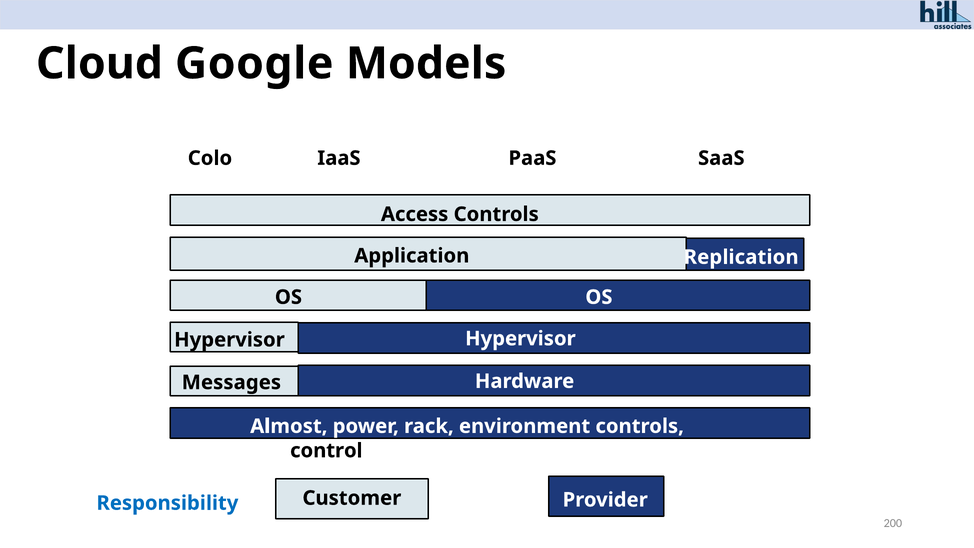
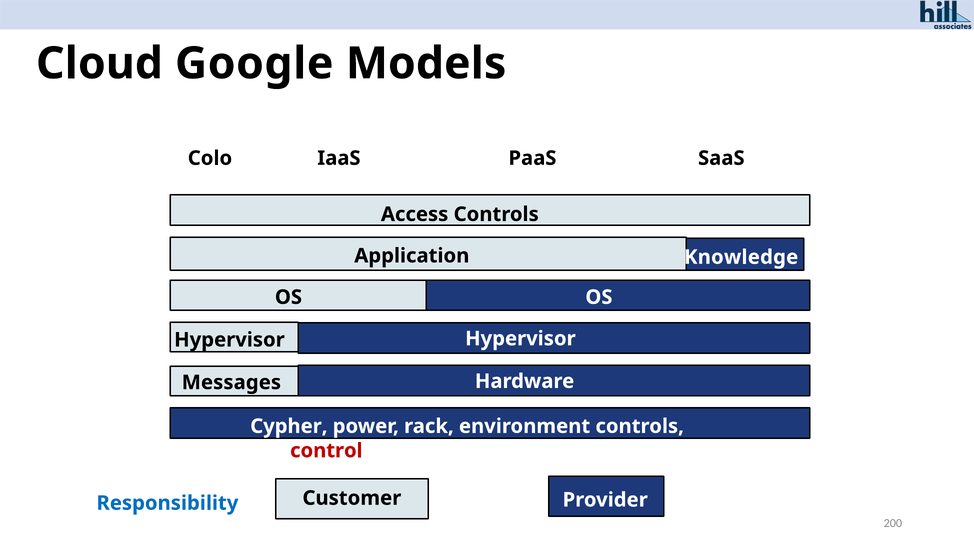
Replication: Replication -> Knowledge (741, 257)
Almost: Almost -> Cypher (289, 426)
control colour: black -> red (326, 450)
